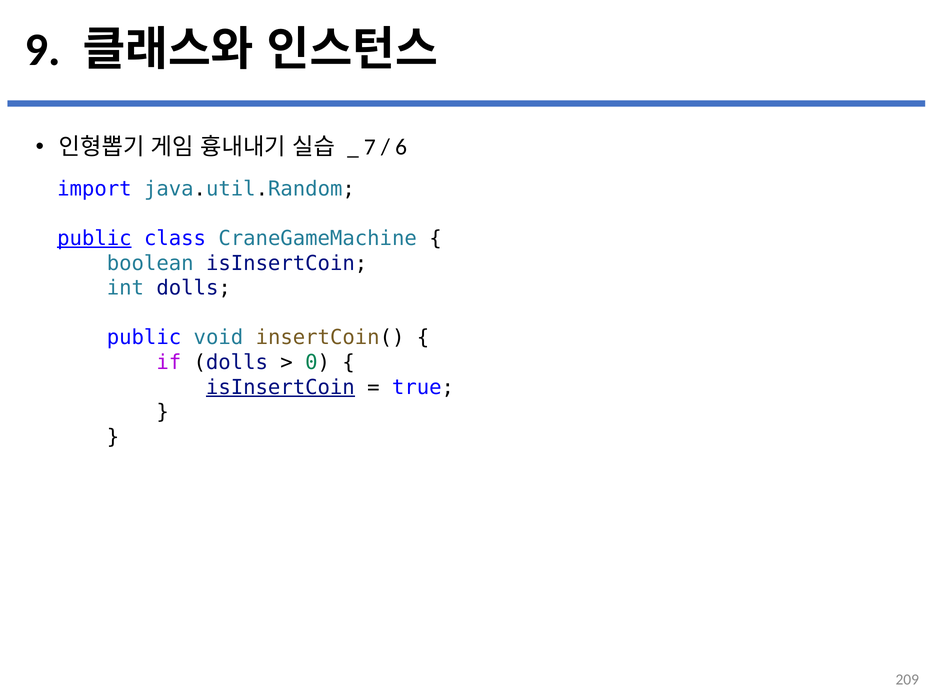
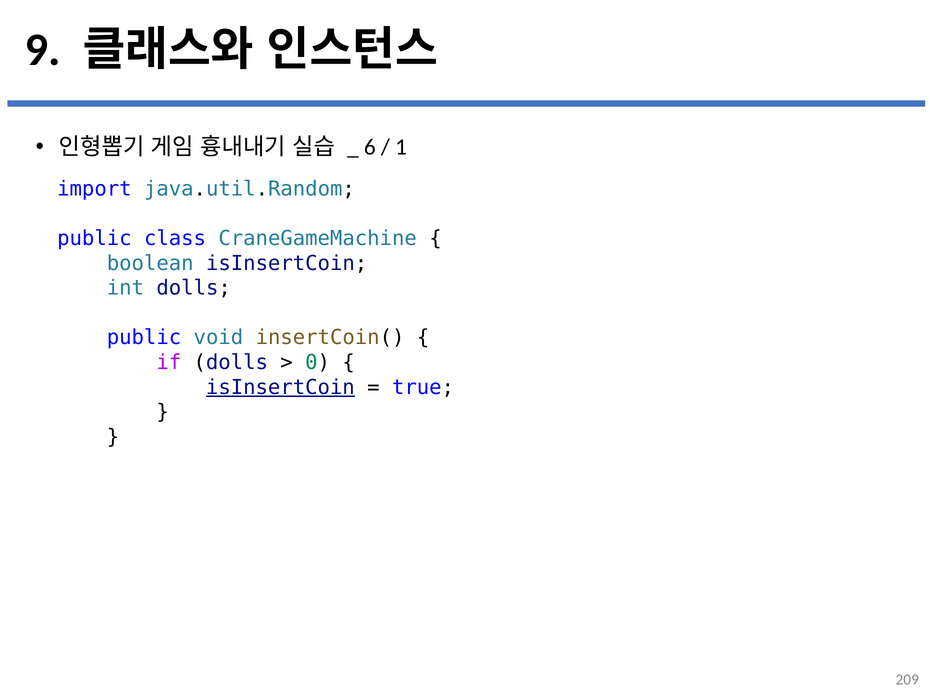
7: 7 -> 6 (370, 147)
6: 6 -> 1 (401, 147)
public underline: present -> none (94, 238)
